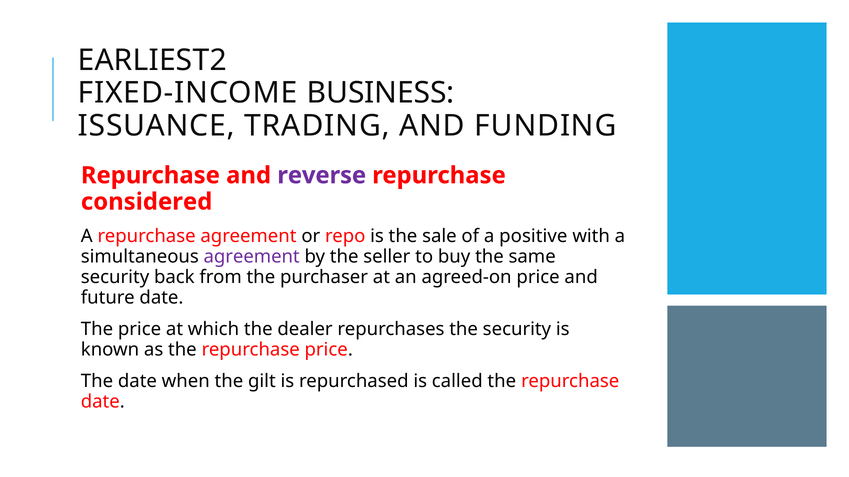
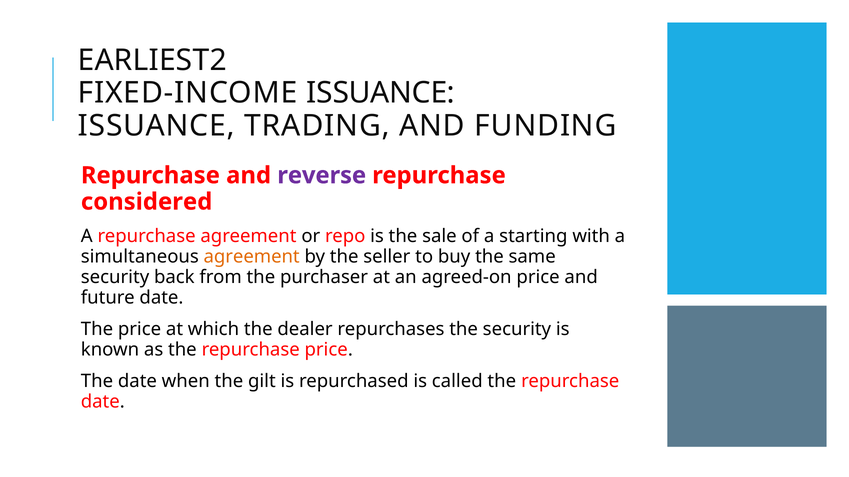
FIXED-INCOME BUSINESS: BUSINESS -> ISSUANCE (381, 93)
positive: positive -> starting (533, 237)
agreement colour: purple -> orange (252, 257)
